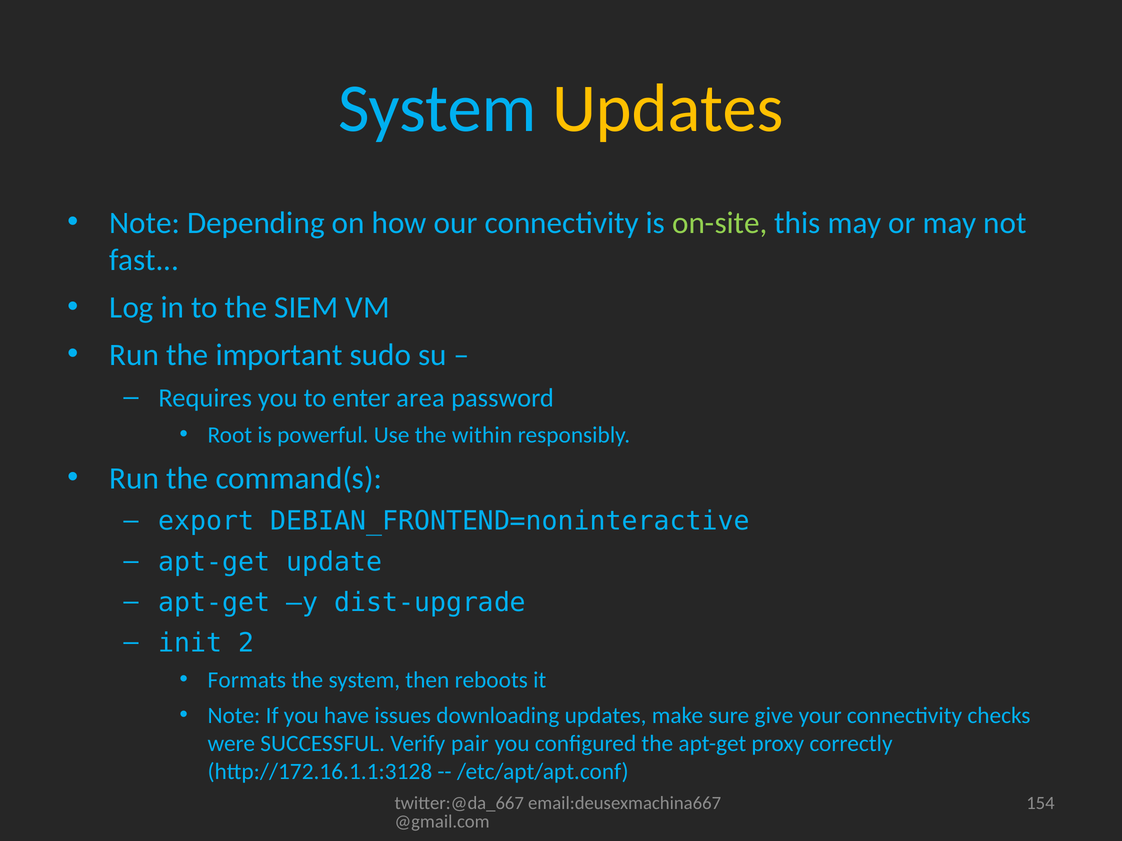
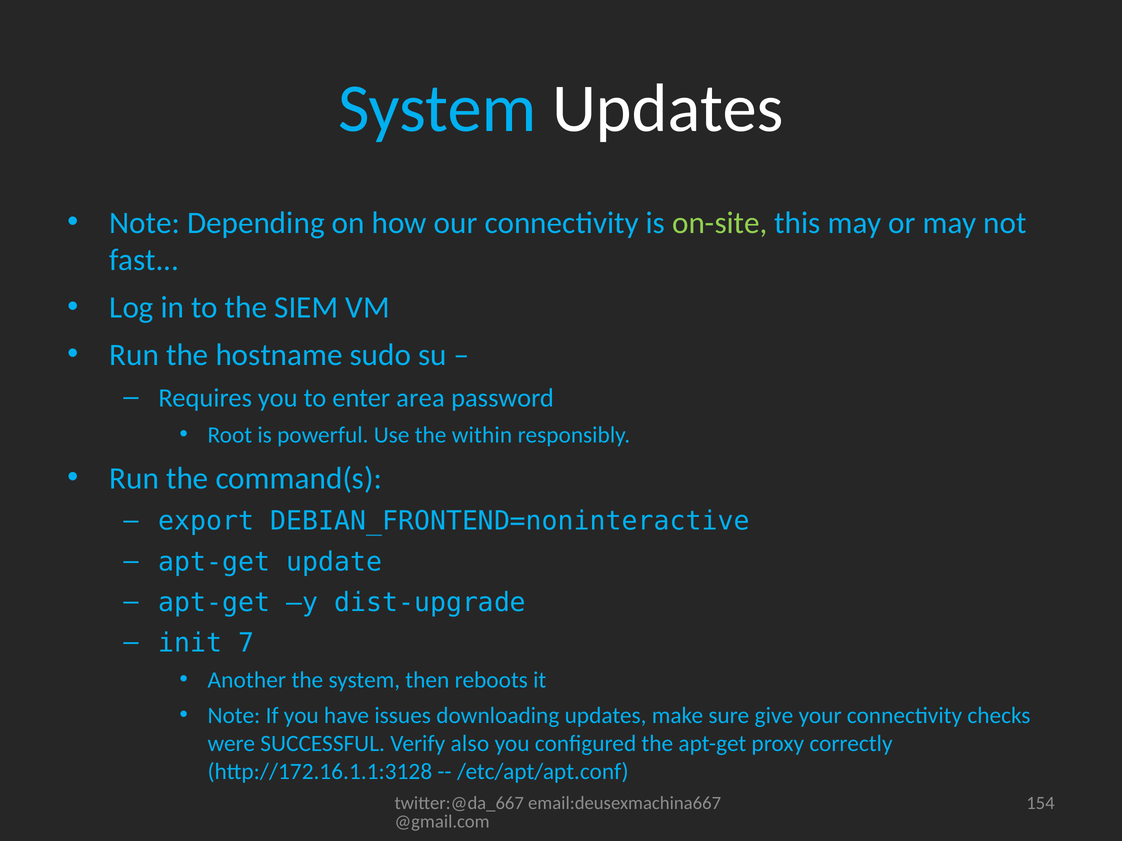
Updates colour: yellow -> white (668, 109)
important: important -> hostname (279, 355)
2: 2 -> 7 (246, 643)
Formats: Formats -> Another (247, 680)
pair: pair -> also (470, 744)
